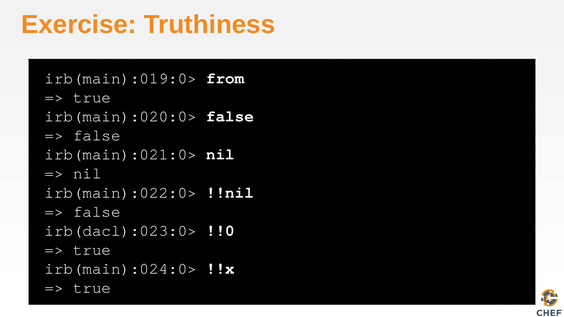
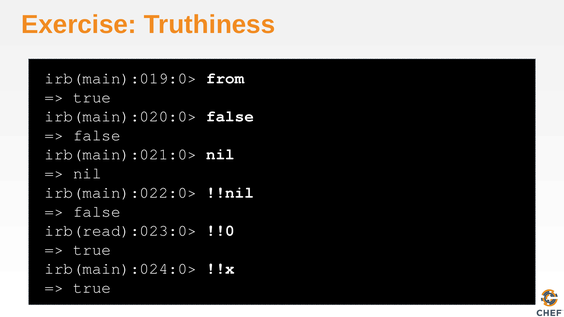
irb(dacl):023:0>: irb(dacl):023:0> -> irb(read):023:0> (121, 231)
